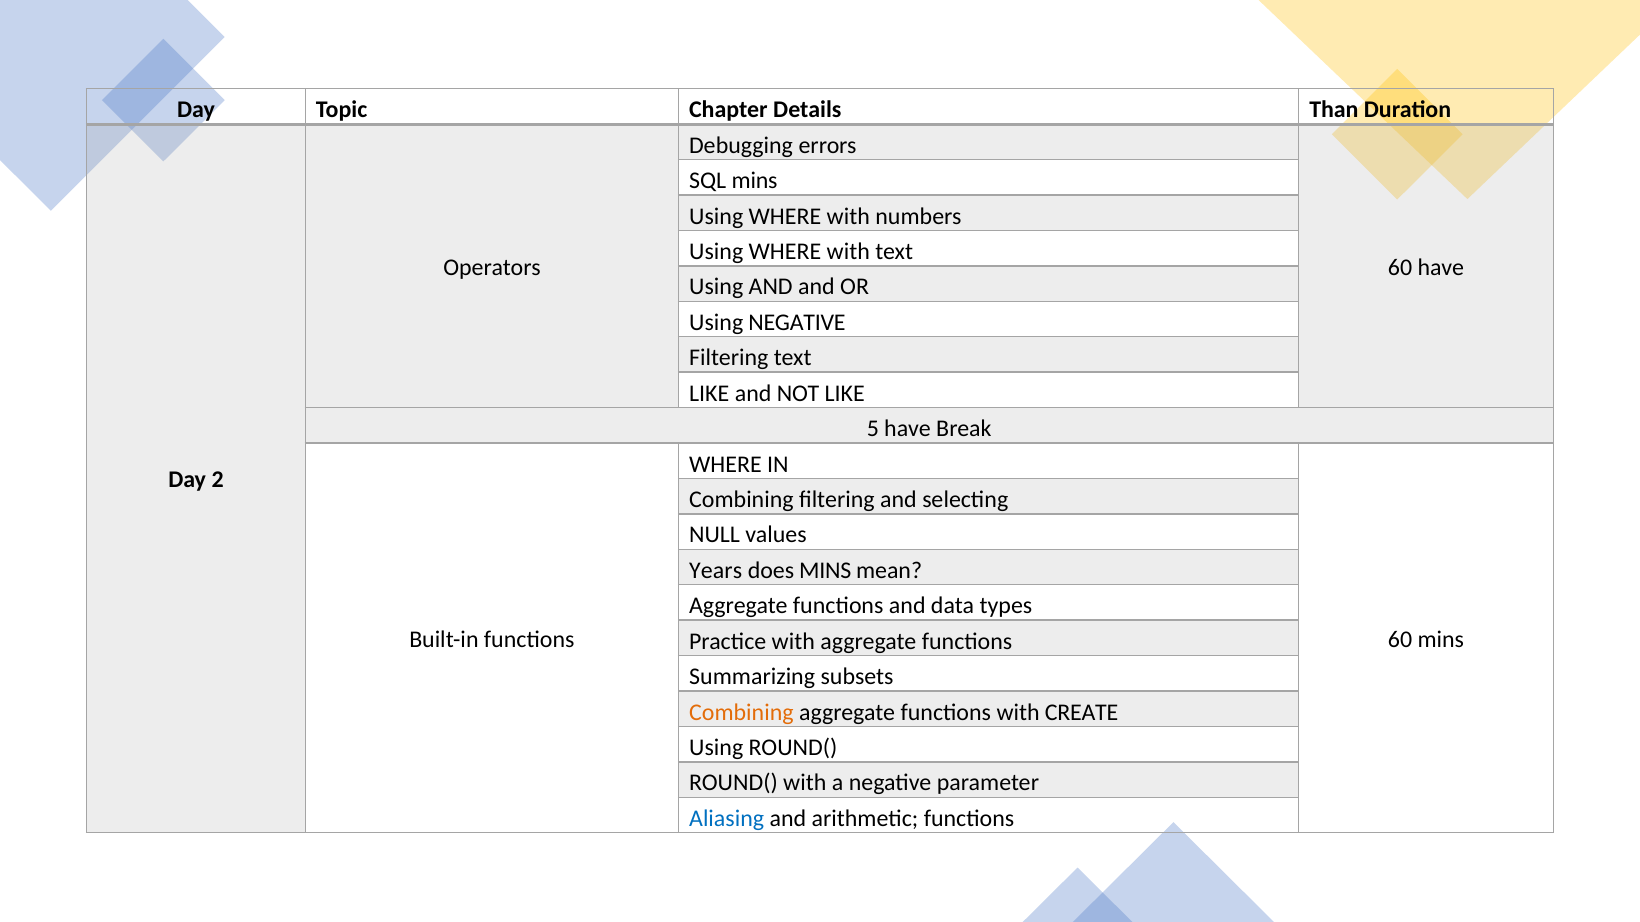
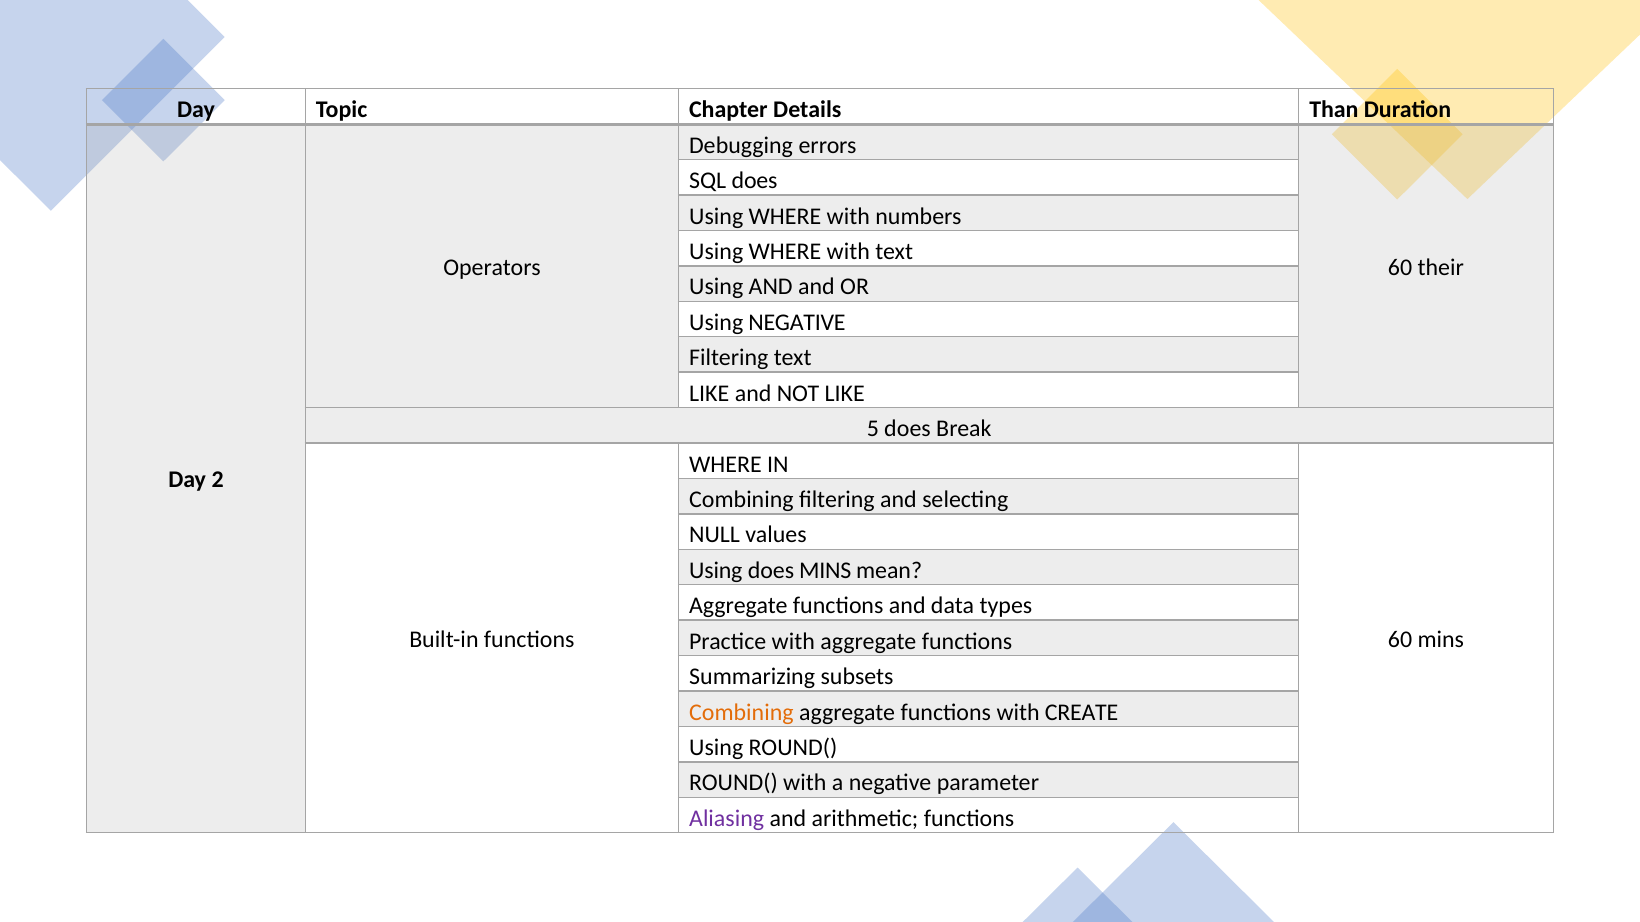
SQL mins: mins -> does (755, 181)
60 have: have -> their (1441, 267)
5 have: have -> does (908, 429)
Years: Years -> Using (716, 571)
Aliasing colour: blue -> purple (727, 819)
